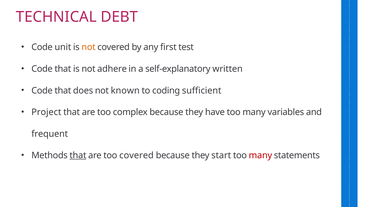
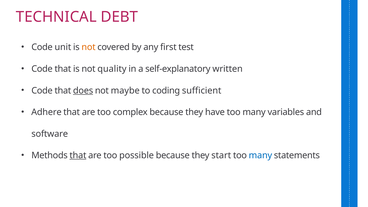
adhere: adhere -> quality (112, 69)
does underline: none -> present (83, 91)
known: known -> maybe (125, 91)
Project: Project -> Adhere (46, 112)
frequent: frequent -> software (50, 134)
too covered: covered -> possible (137, 155)
many colour: red -> blue (260, 155)
